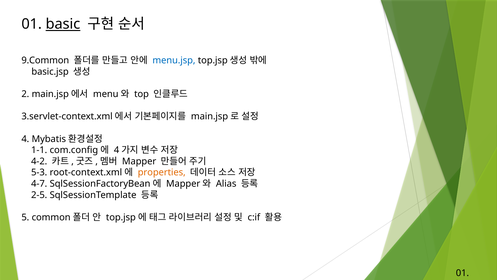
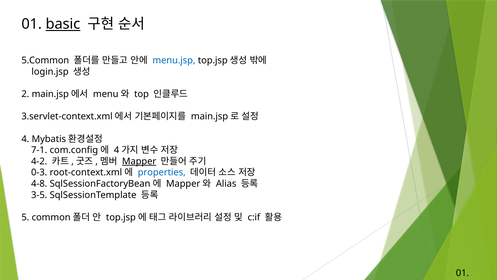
9.Common: 9.Common -> 5.Common (45, 60)
basic.jsp: basic.jsp -> login.jsp (50, 72)
1-1: 1-1 -> 7-1 (39, 150)
Mapper underline: none -> present (139, 161)
5-3: 5-3 -> 0-3 (39, 172)
properties colour: orange -> blue (162, 172)
4-7: 4-7 -> 4-8 (39, 183)
2-5: 2-5 -> 3-5 (39, 195)
